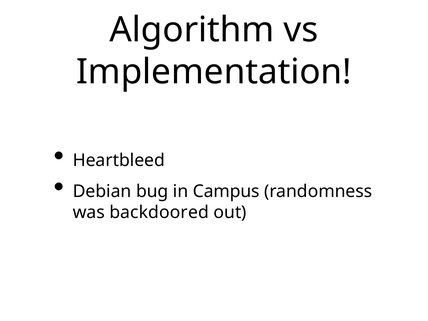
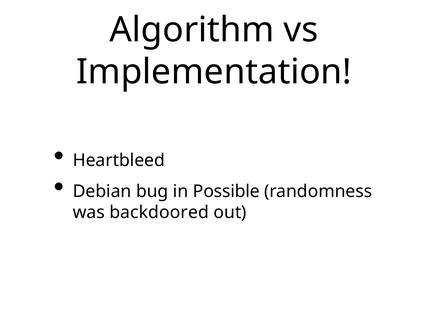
Campus: Campus -> Possible (226, 191)
